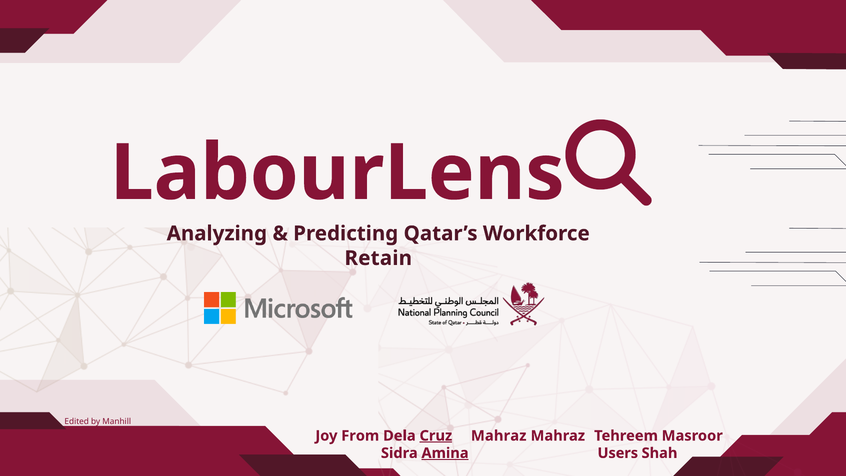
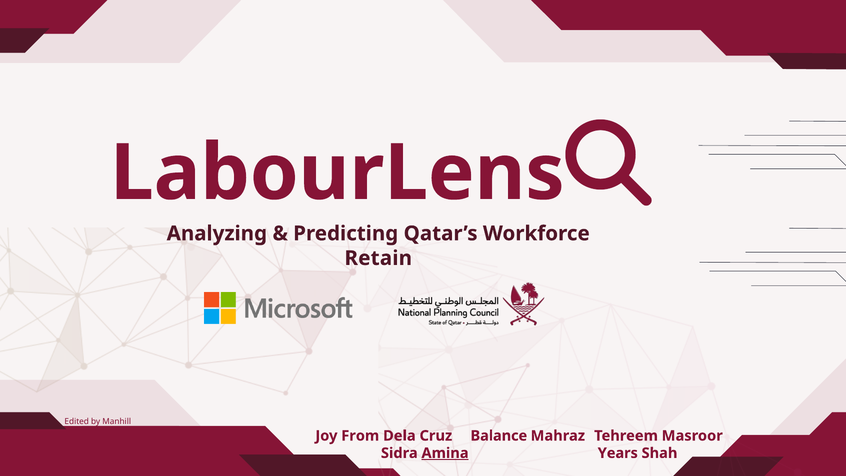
Cruz underline: present -> none (436, 436)
Mahraz: Mahraz -> Balance (499, 436)
Users: Users -> Years (618, 453)
